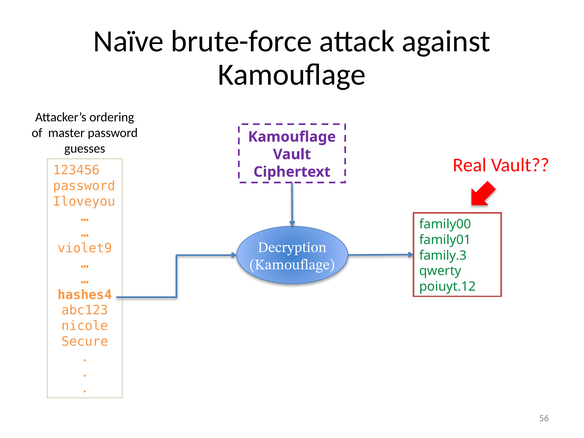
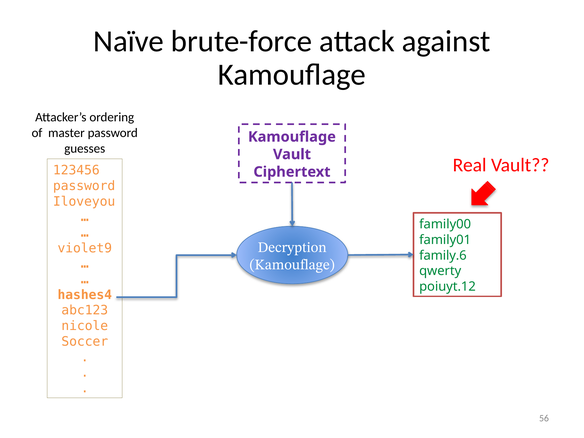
family.3: family.3 -> family.6 (443, 255)
Secure: Secure -> Soccer (85, 341)
